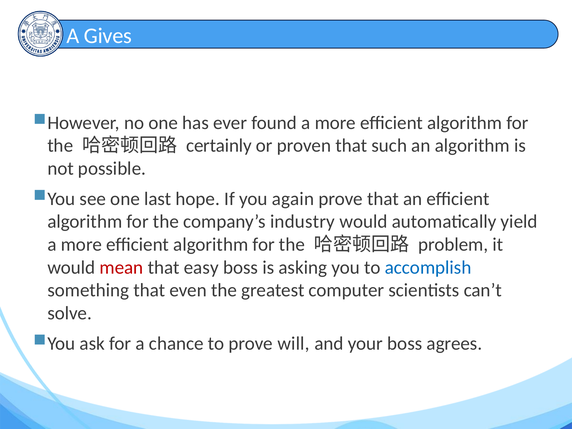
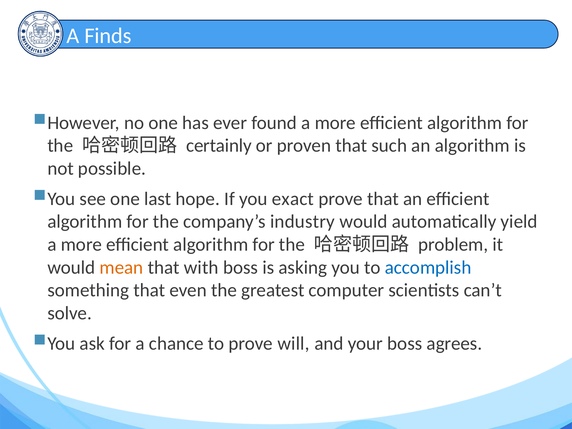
Gives: Gives -> Finds (108, 36)
again: again -> exact (293, 199)
mean colour: red -> orange (121, 267)
easy: easy -> with (201, 267)
